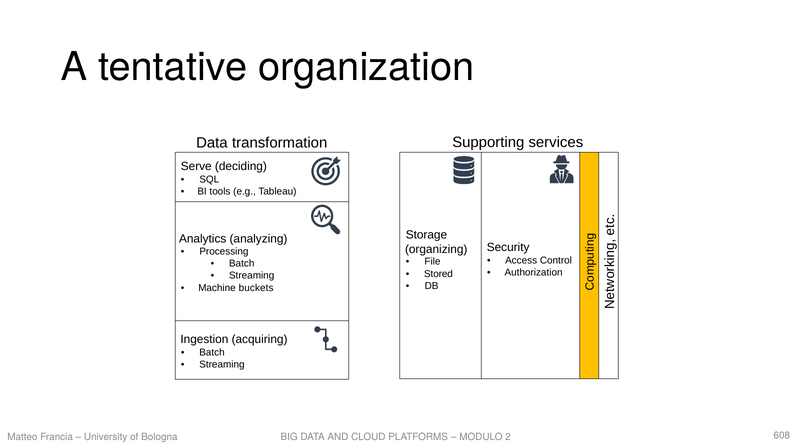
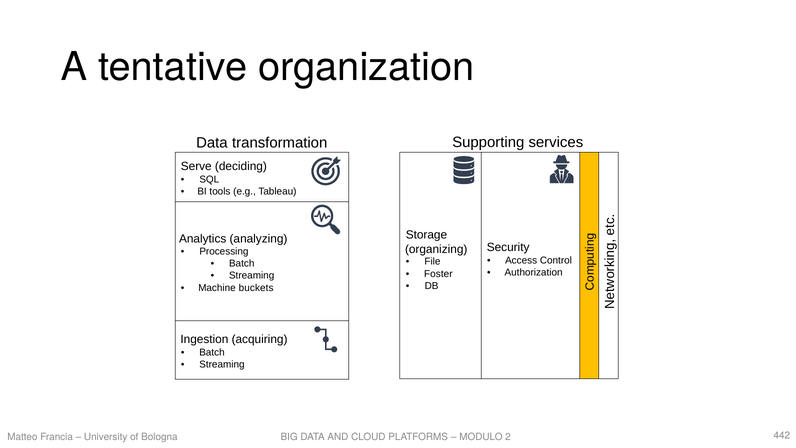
Stored: Stored -> Foster (438, 274)
608: 608 -> 442 (782, 435)
